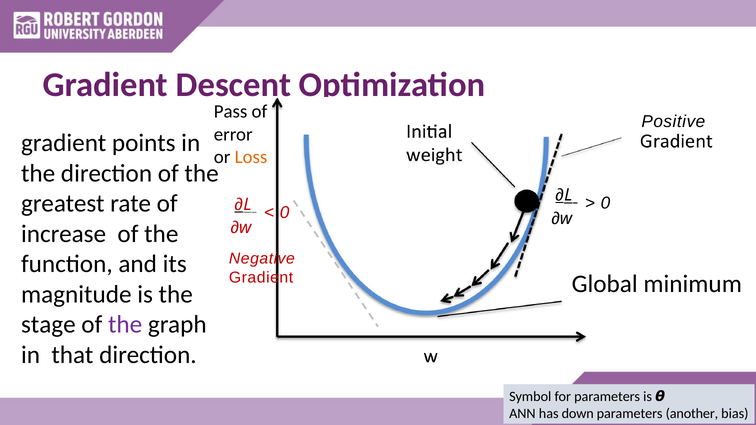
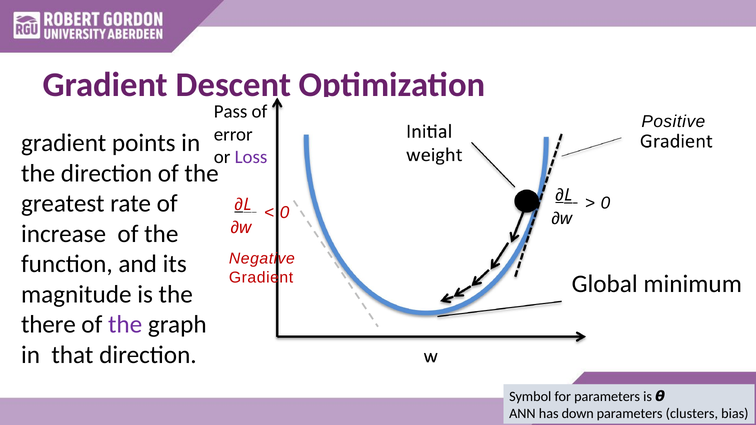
Loss colour: orange -> purple (251, 157)
stage: stage -> there (48, 325)
another: another -> clusters (692, 414)
